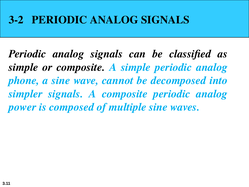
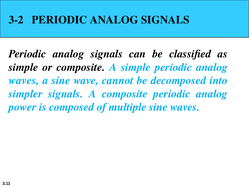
phone: phone -> waves (24, 80)
